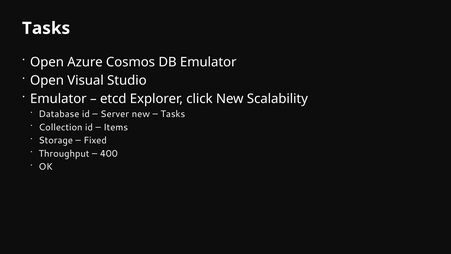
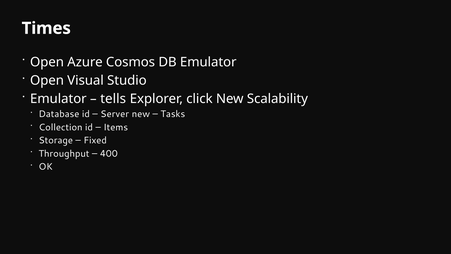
Tasks: Tasks -> Times (46, 28)
etcd: etcd -> tells (113, 99)
